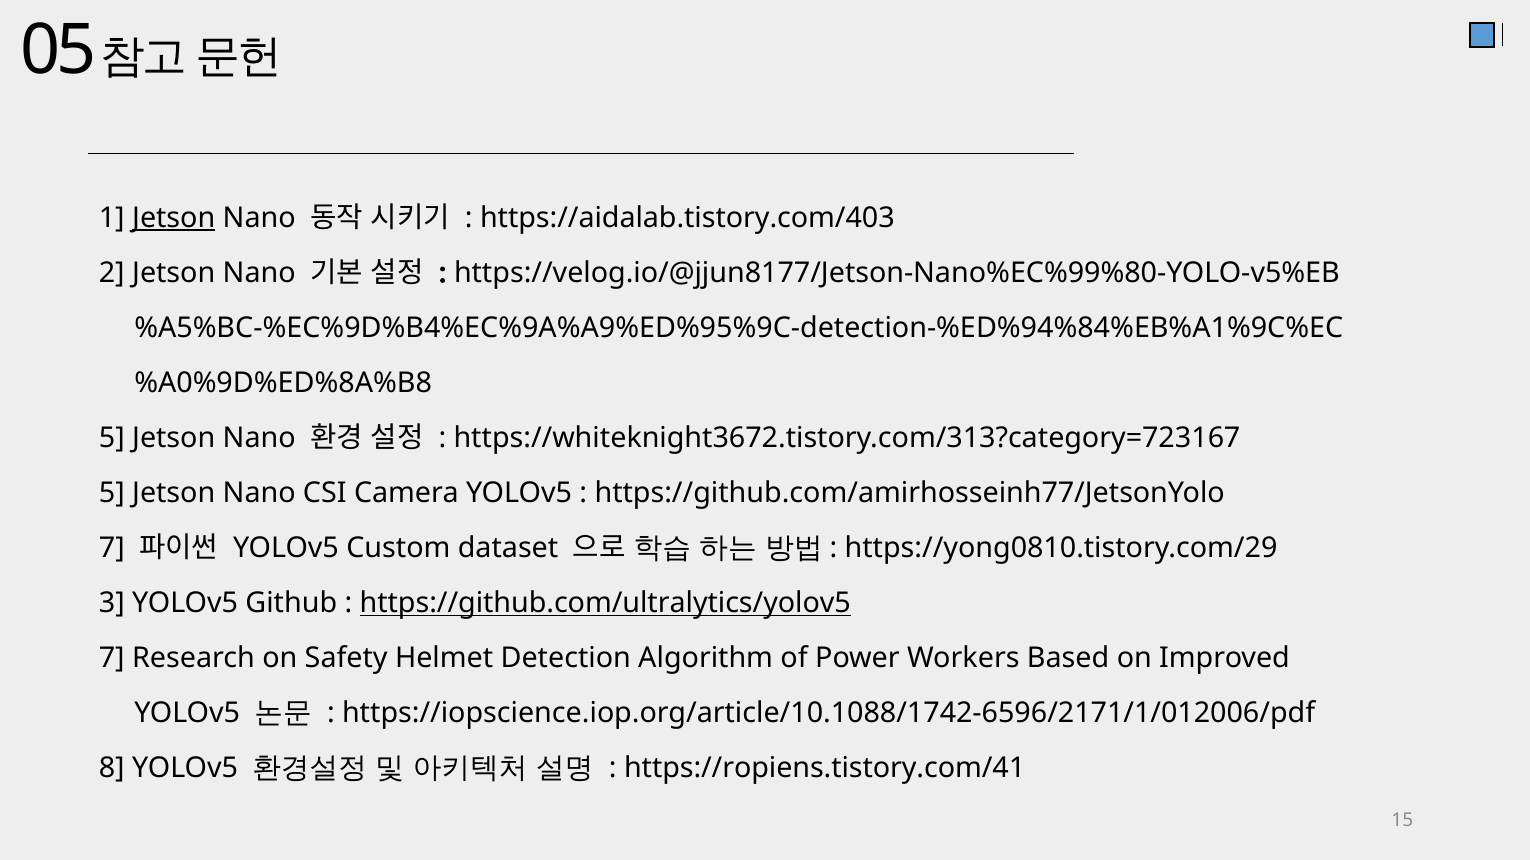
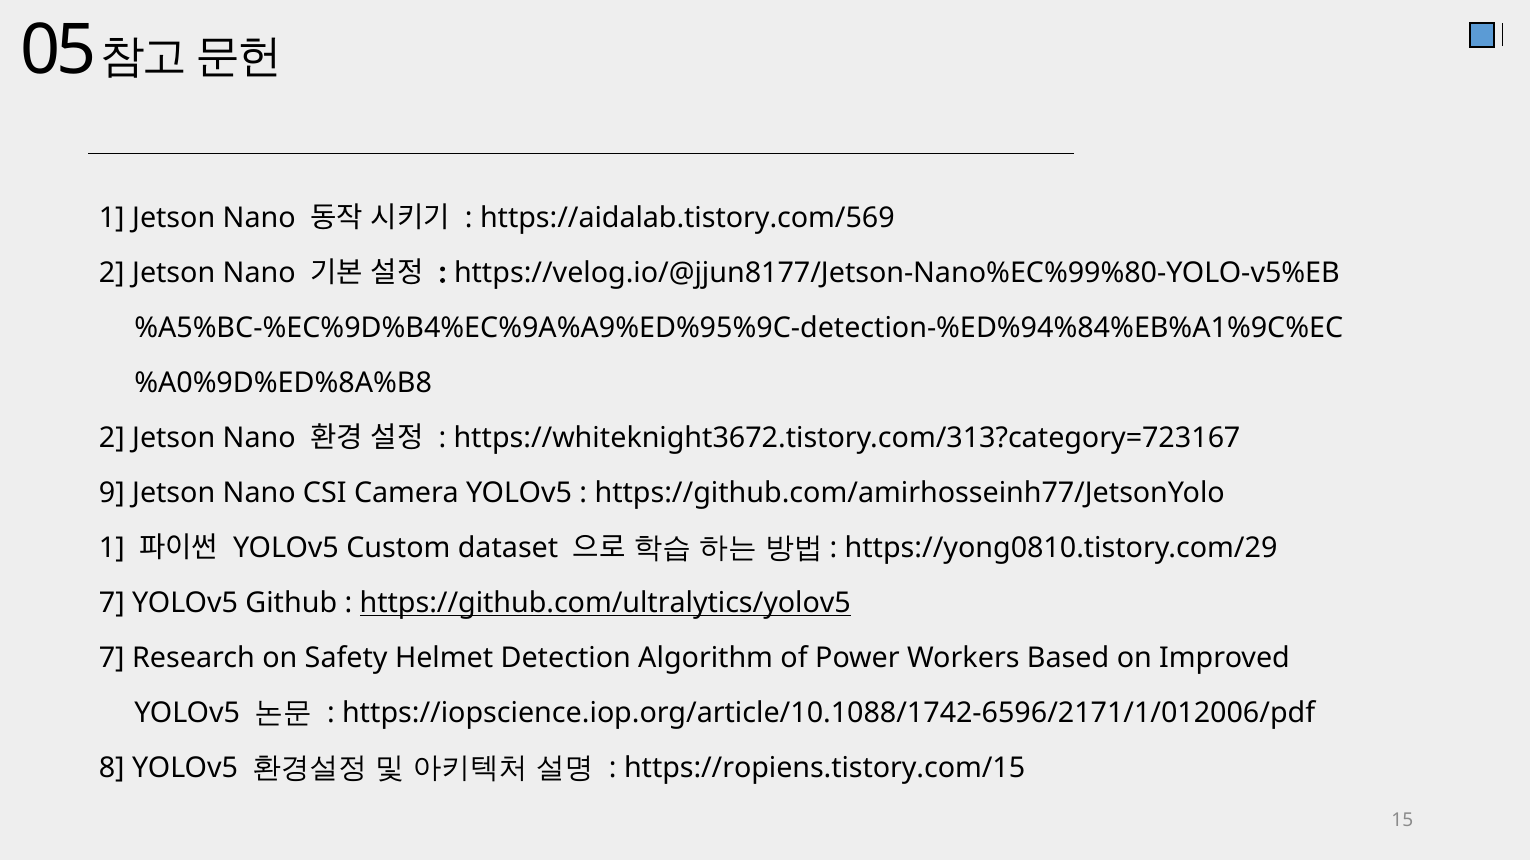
Jetson underline: present -> none (174, 218)
https://aidalab.tistory.com/403: https://aidalab.tistory.com/403 -> https://aidalab.tistory.com/569 (687, 218)
5: 5 -> 2 (112, 438)
5: 5 -> 9 (112, 494)
7: 7 -> 1 (112, 549)
3: 3 -> 7 (112, 604)
https://ropiens.tistory.com/41: https://ropiens.tistory.com/41 -> https://ropiens.tistory.com/15 (825, 769)
